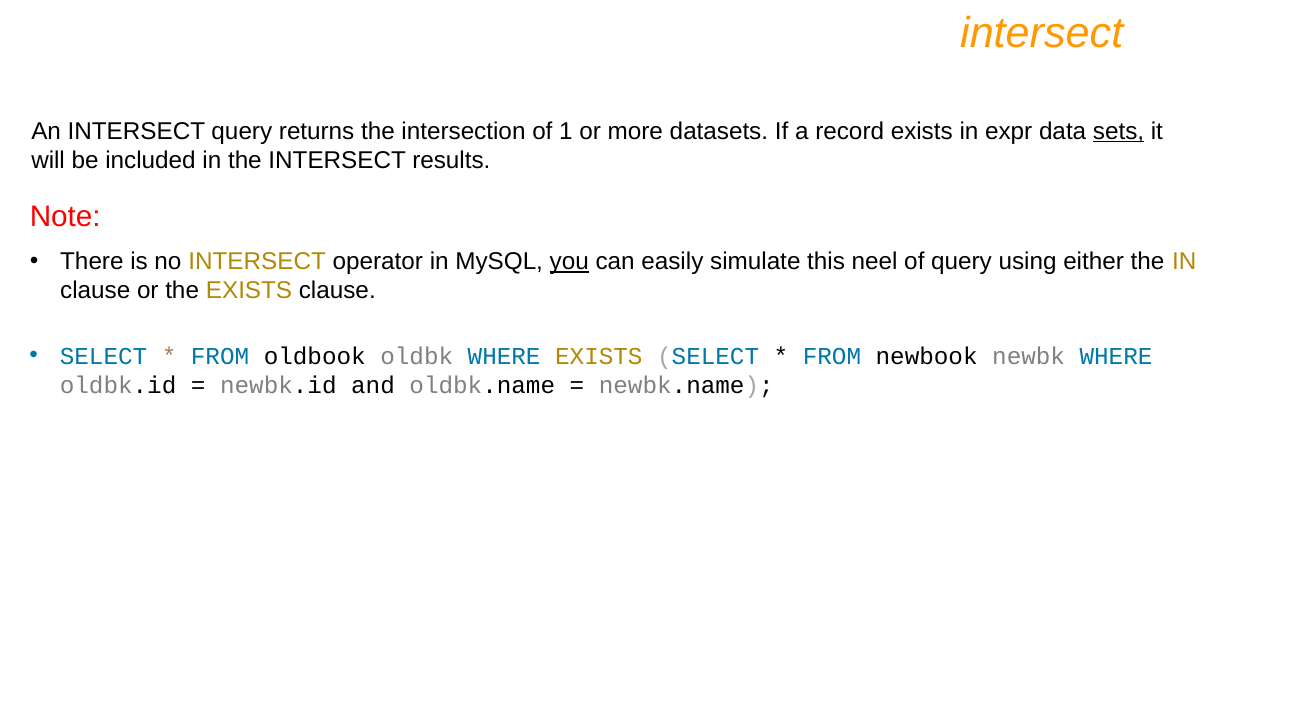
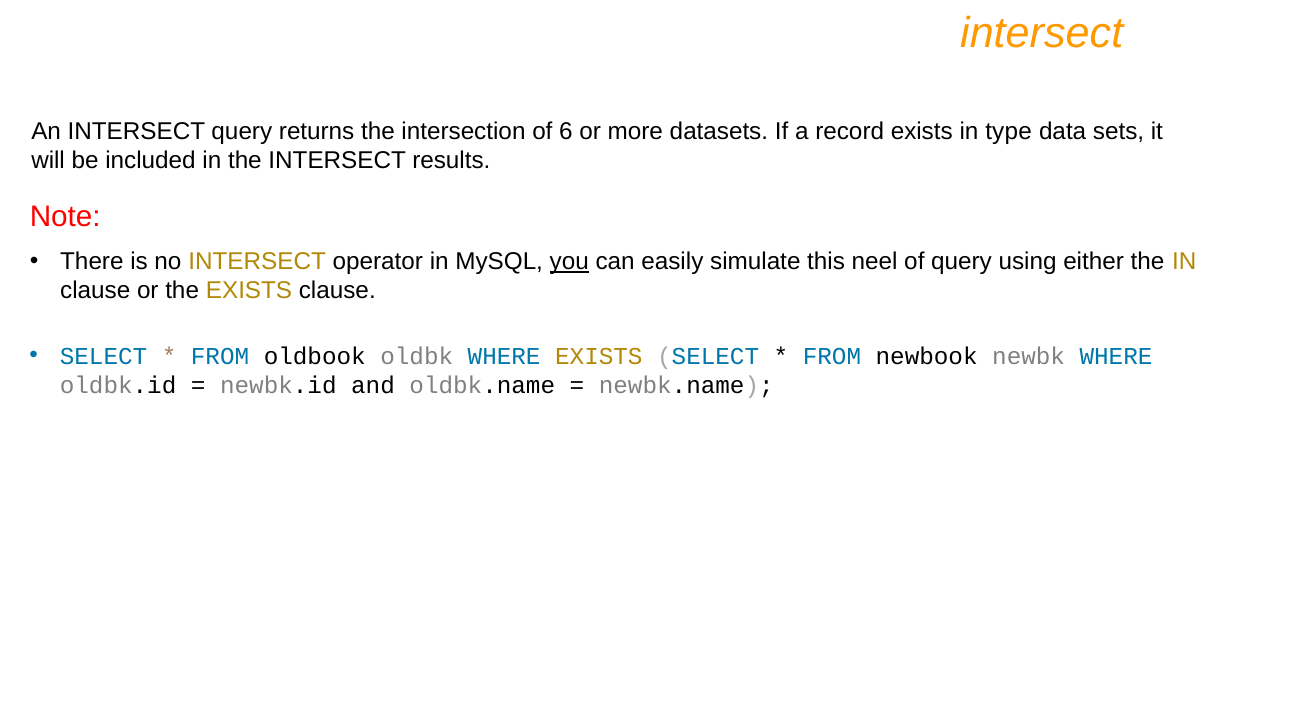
1: 1 -> 6 (566, 131)
expr: expr -> type (1009, 131)
sets underline: present -> none (1119, 131)
